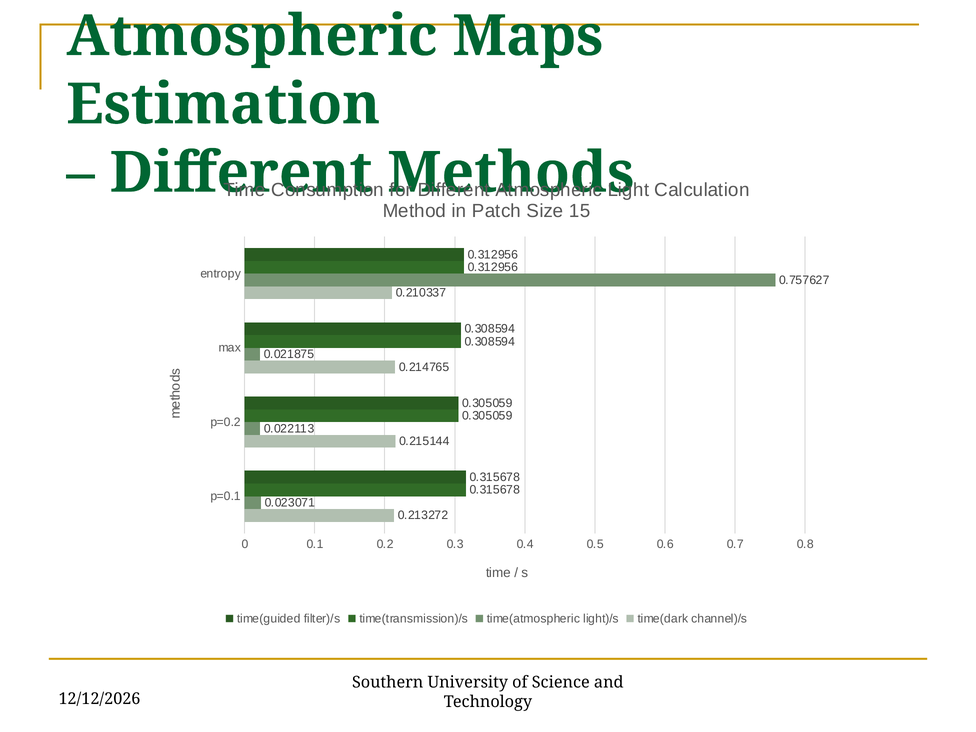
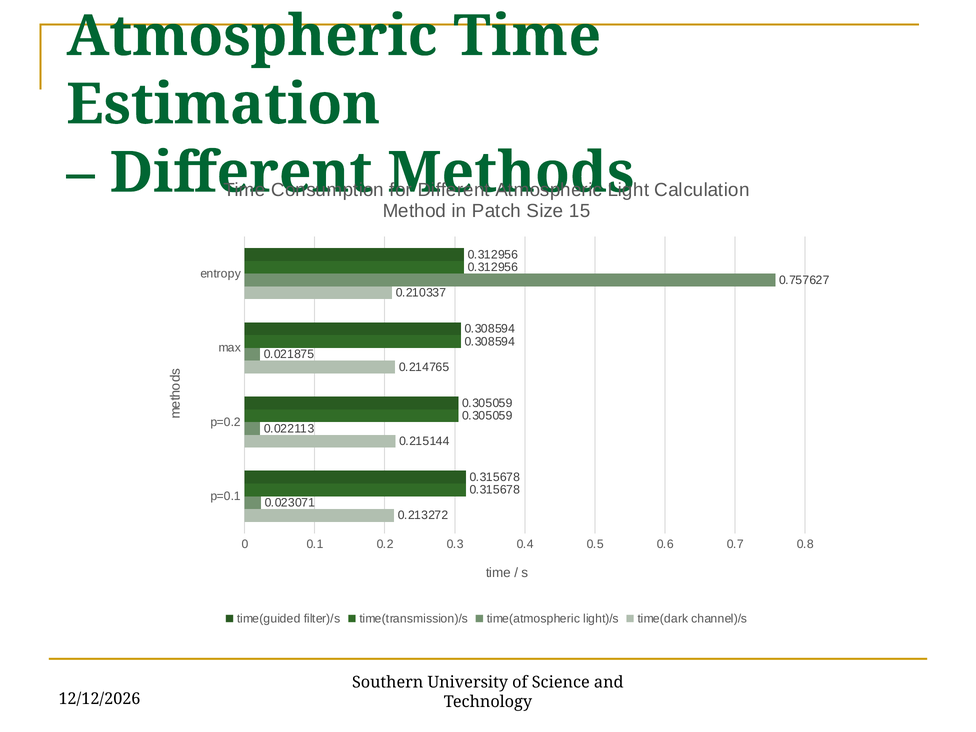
Atmospheric Maps: Maps -> Time (527, 36)
